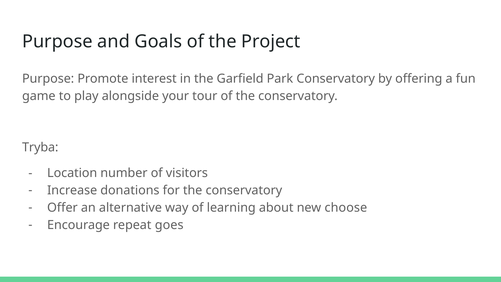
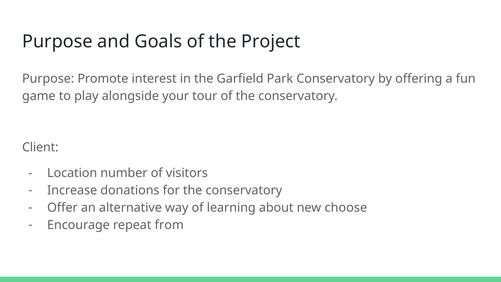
Tryba: Tryba -> Client (40, 147)
goes: goes -> from (169, 225)
